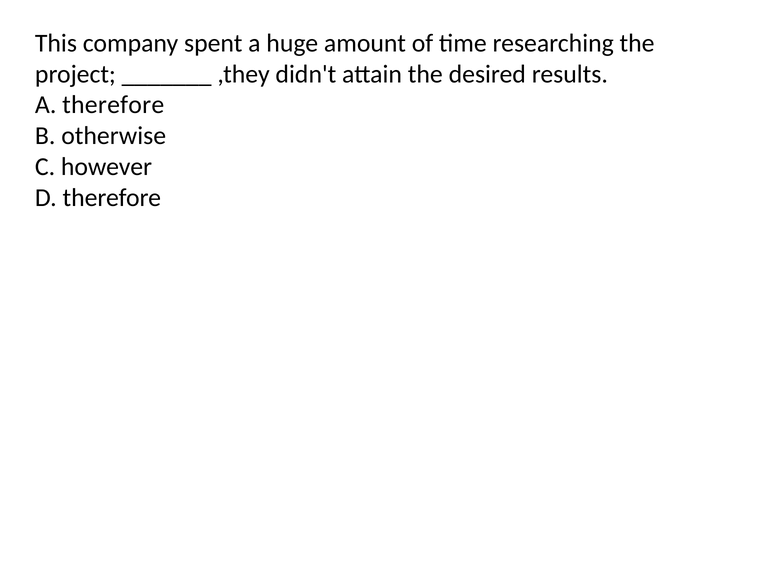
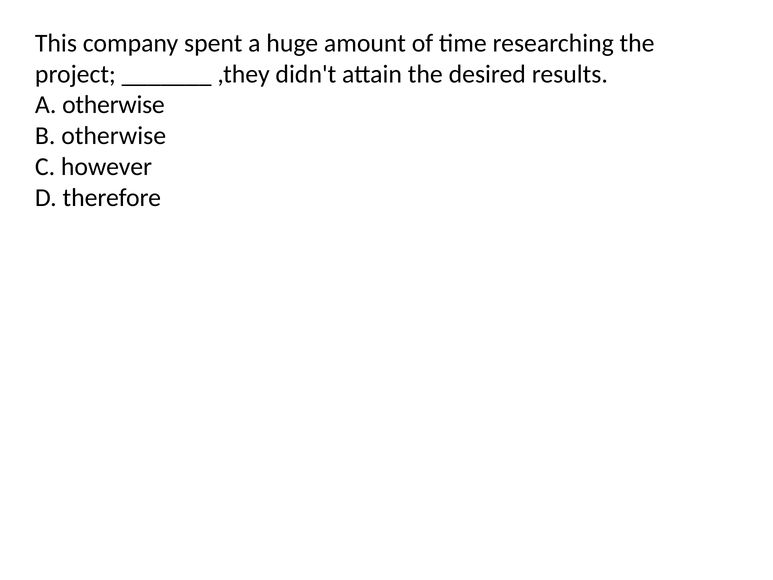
A therefore: therefore -> otherwise (113, 105)
